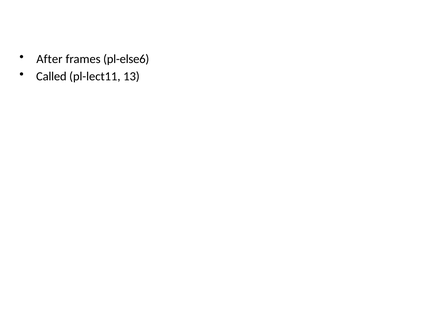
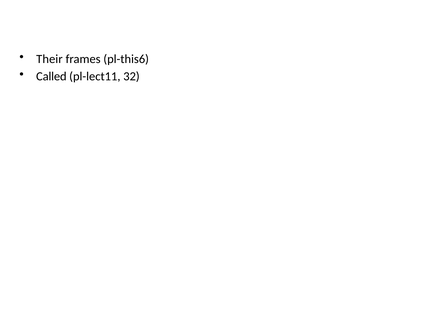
After: After -> Their (49, 59)
pl-else6: pl-else6 -> pl-this6 (126, 59)
13: 13 -> 32 (131, 77)
